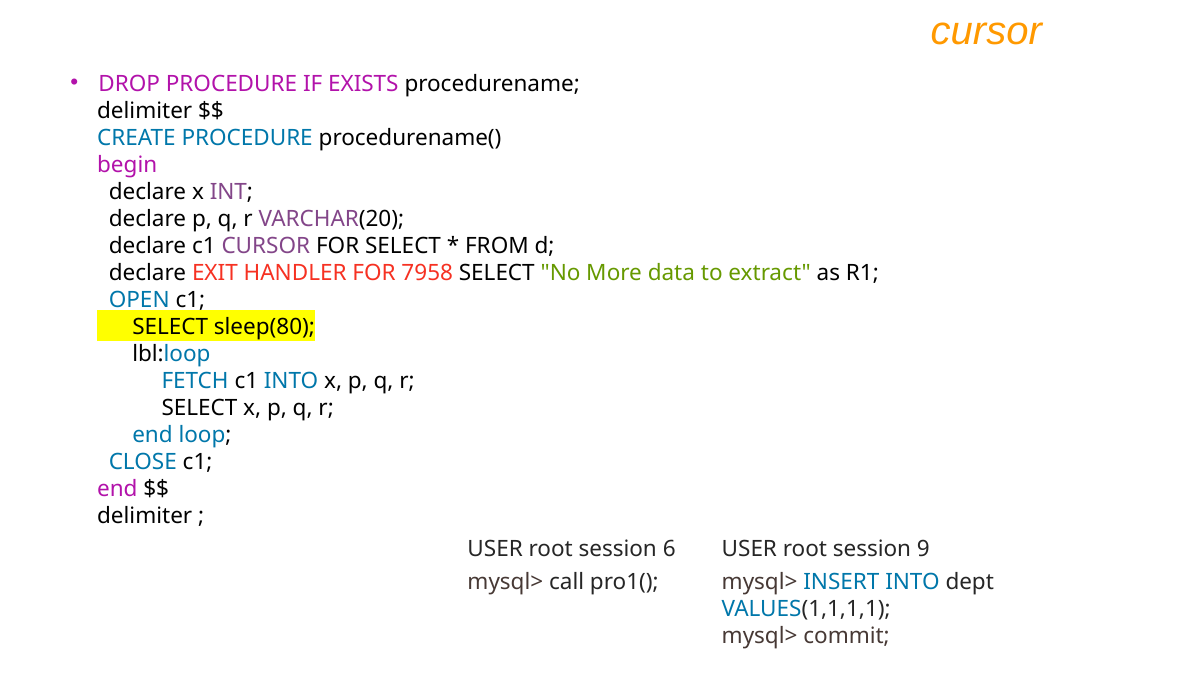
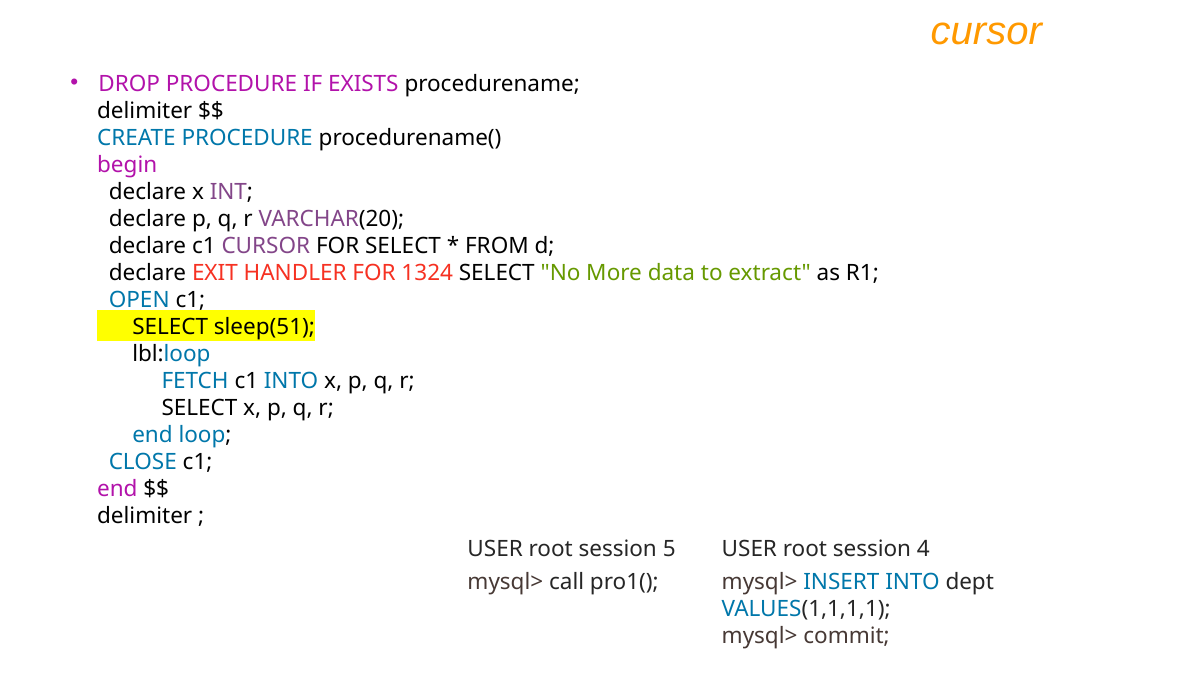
7958: 7958 -> 1324 (427, 273)
sleep(80: sleep(80 -> sleep(51 (264, 327)
6: 6 -> 5 (669, 550)
9: 9 -> 4 (923, 550)
